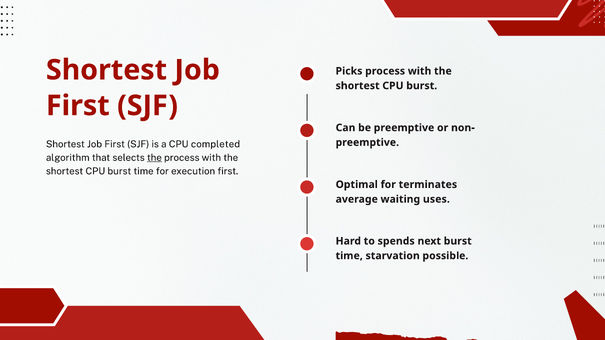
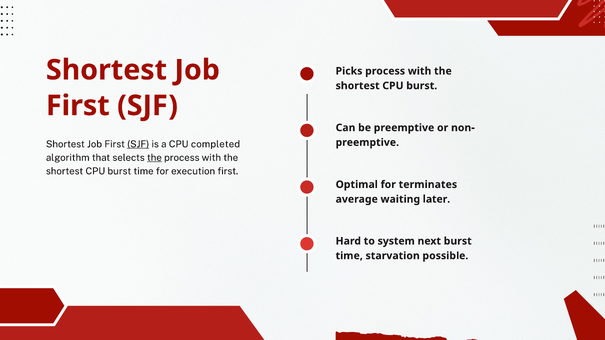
SJF underline: none -> present (138, 144)
uses: uses -> later (436, 199)
spends: spends -> system (396, 241)
